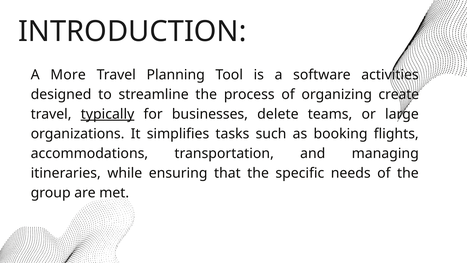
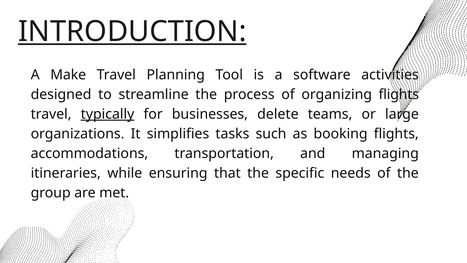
INTRODUCTION underline: none -> present (132, 32)
More: More -> Make (68, 75)
organizing create: create -> flights (399, 94)
